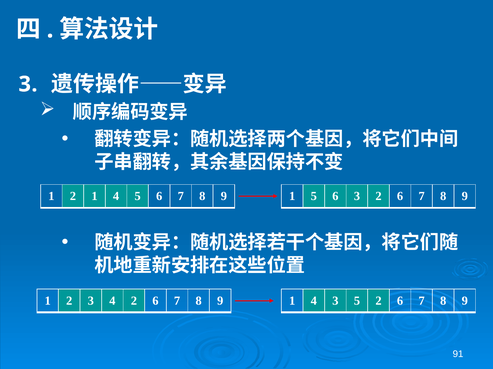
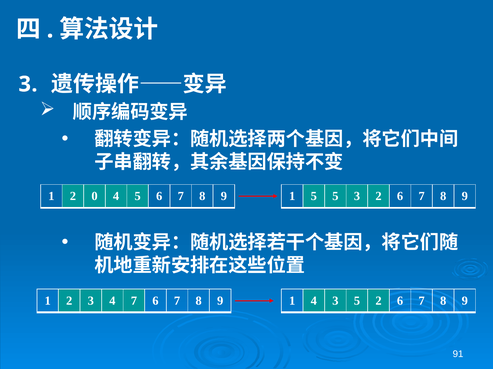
2 1: 1 -> 0 (94, 197)
1 5 6: 6 -> 5 (335, 197)
4 2: 2 -> 7 (134, 301)
